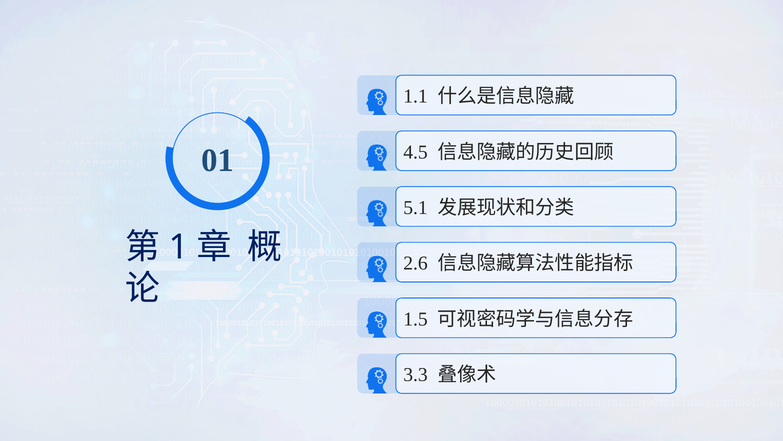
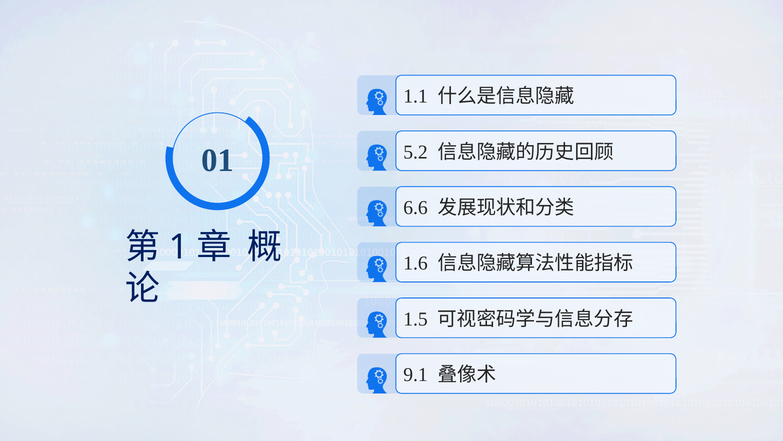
4.5: 4.5 -> 5.2 (416, 152)
5.1: 5.1 -> 6.6 (416, 208)
2.6: 2.6 -> 1.6 (416, 263)
3.3: 3.3 -> 9.1 (416, 374)
